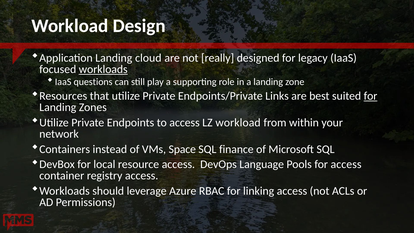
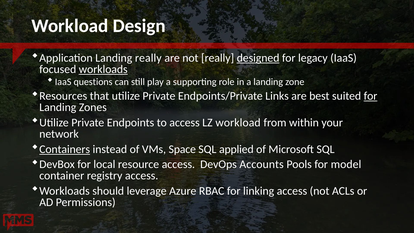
Landing cloud: cloud -> really (148, 58)
designed underline: none -> present (258, 58)
Containers underline: none -> present (65, 149)
finance: finance -> applied (236, 149)
Language: Language -> Accounts (262, 164)
for access: access -> model (346, 164)
